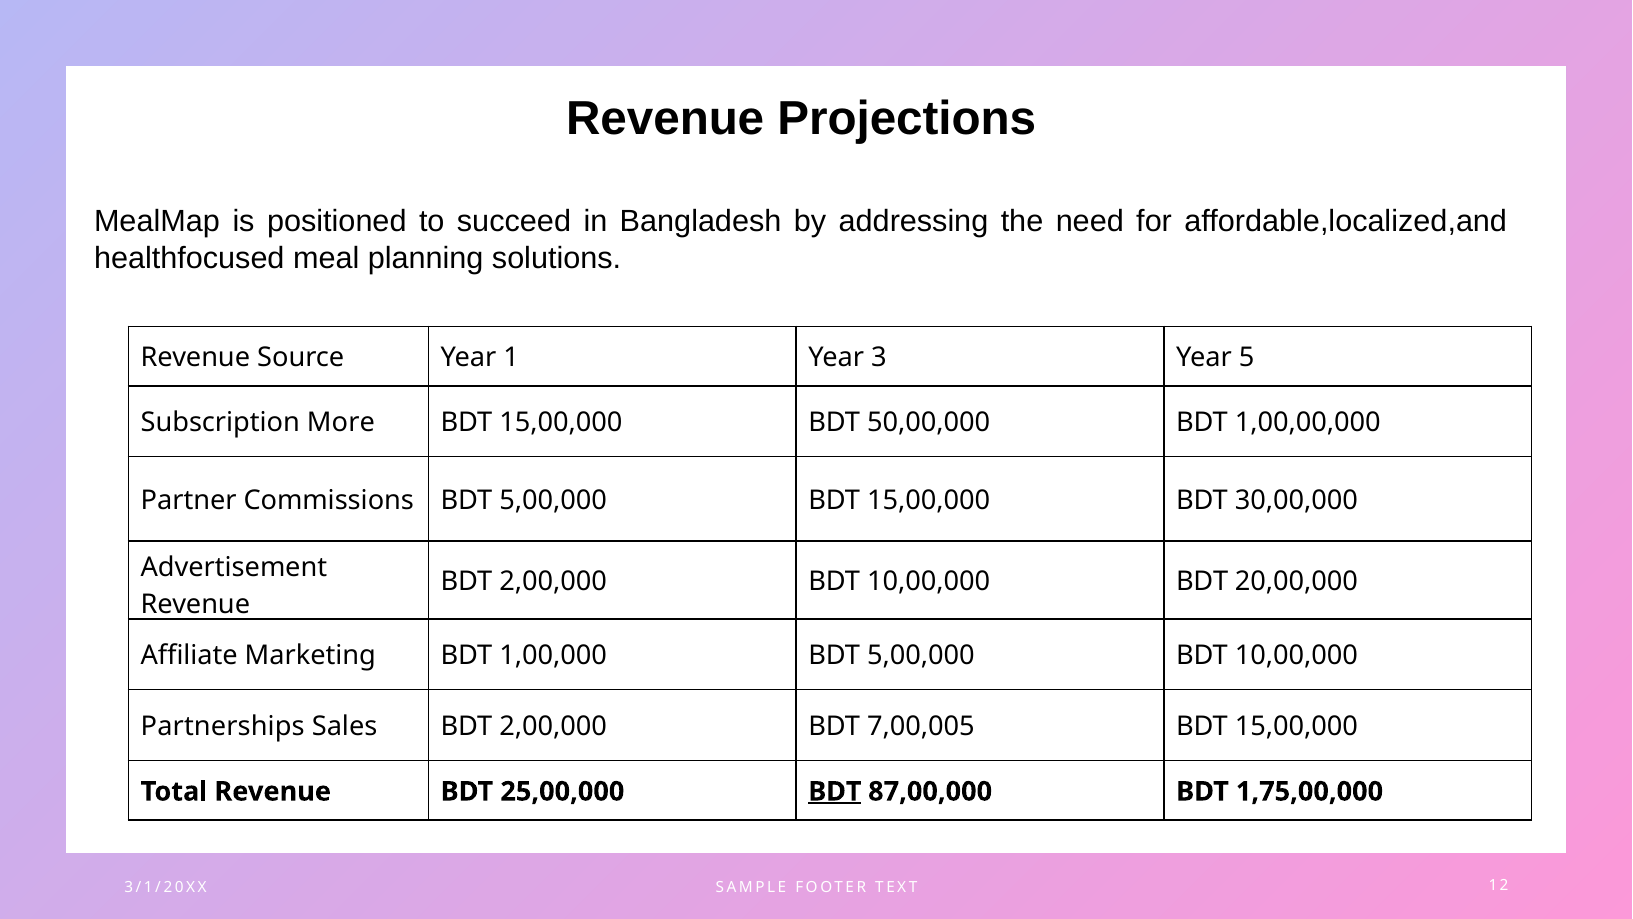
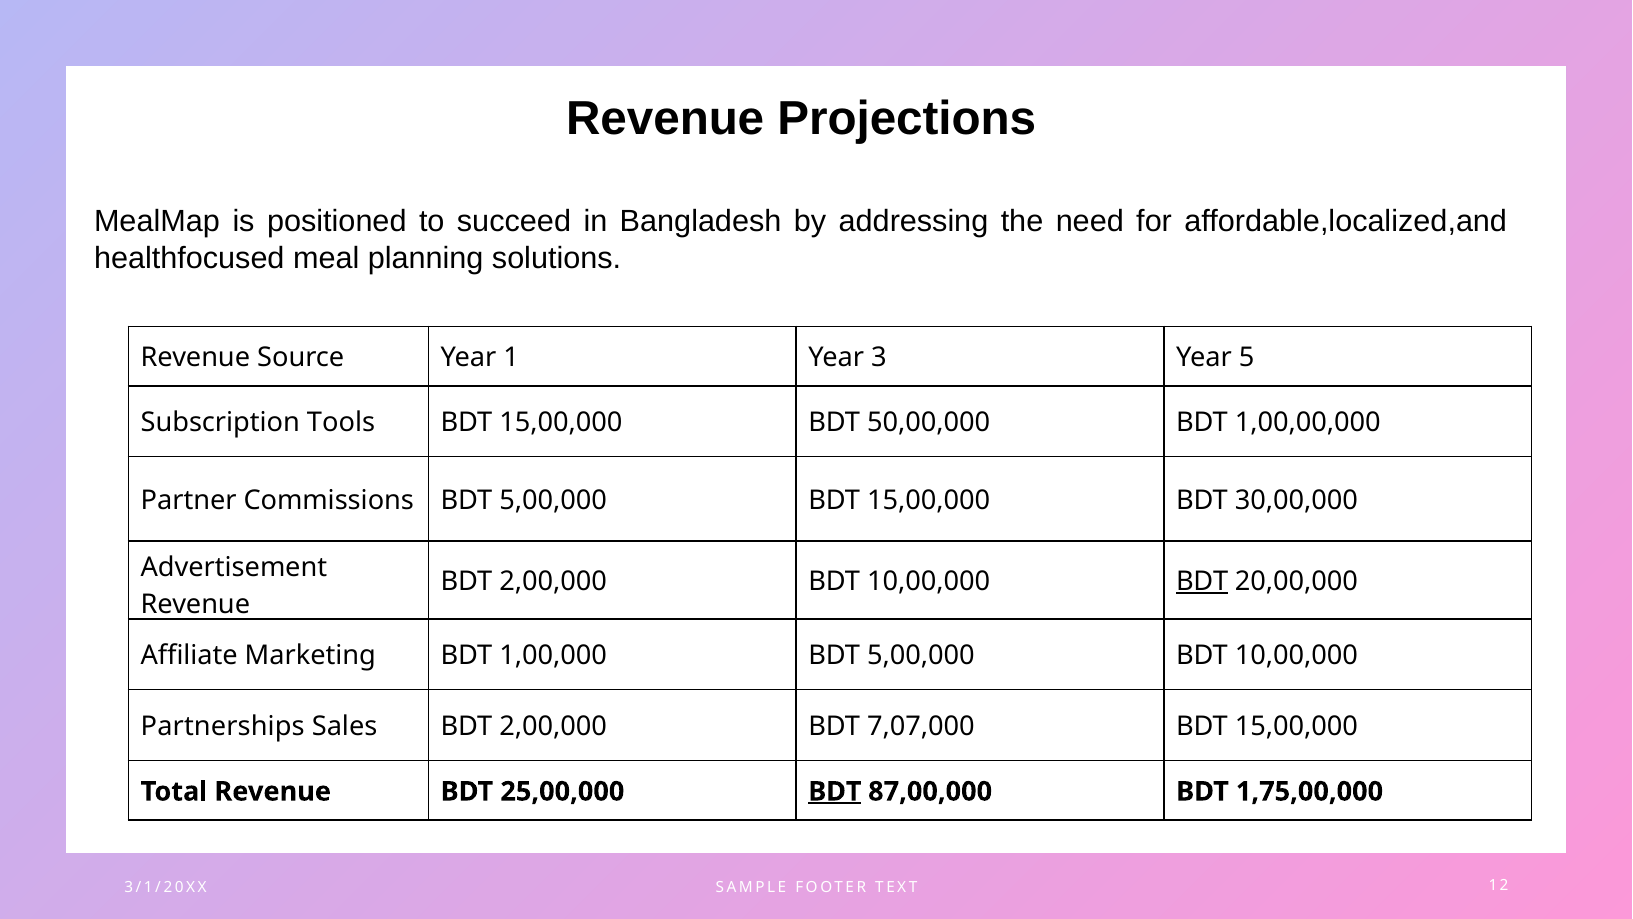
More: More -> Tools (341, 423)
BDT underline: none -> present (1202, 581)
7,00,005: 7,00,005 -> 7,07,000 (921, 726)
